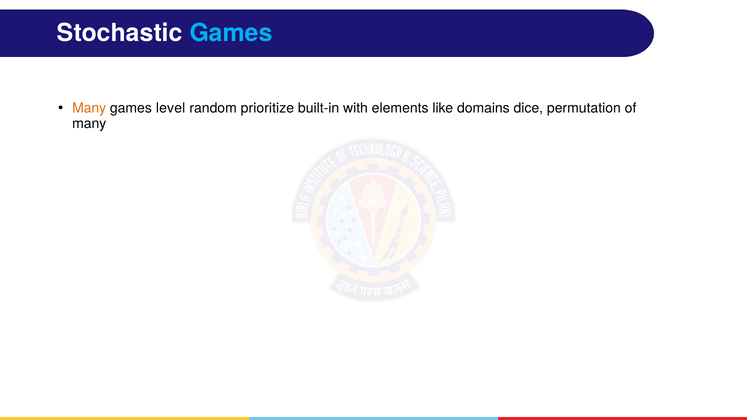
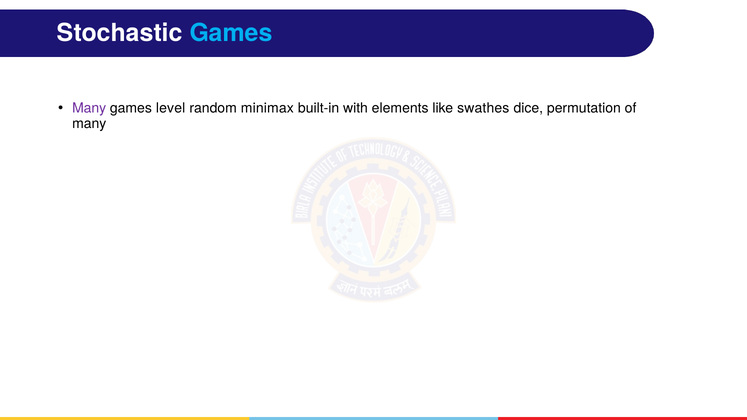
Many colour: orange -> purple (89, 108)
prioritize: prioritize -> minimax (267, 108)
domains: domains -> swathes (483, 108)
